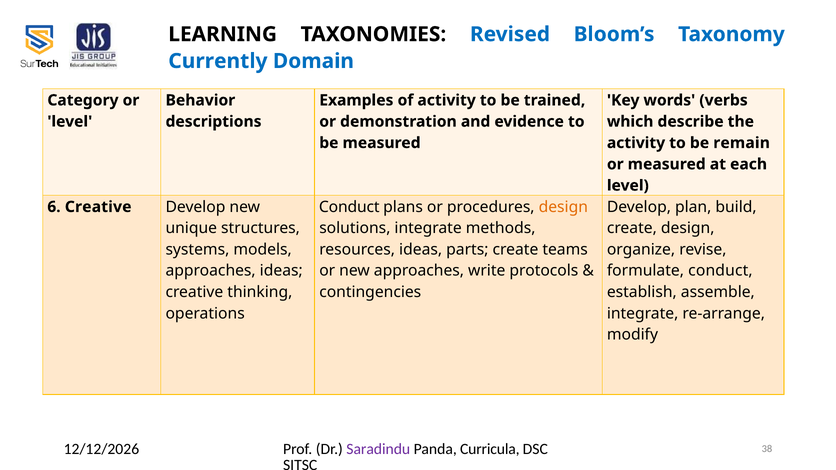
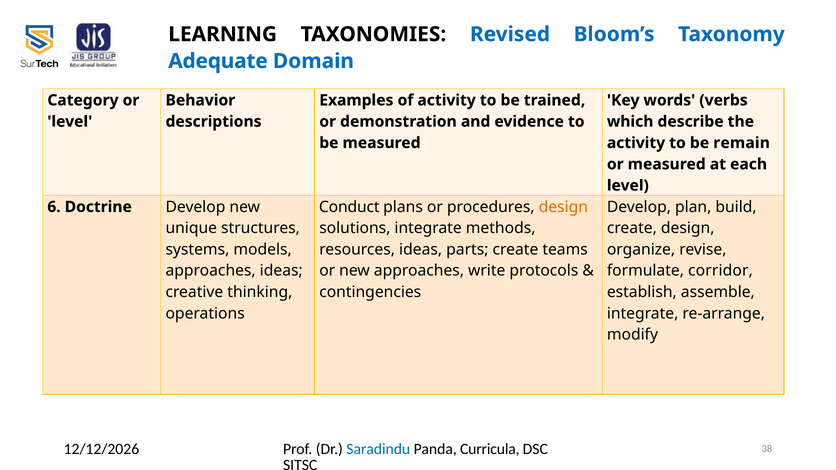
Currently: Currently -> Adequate (218, 61)
6 Creative: Creative -> Doctrine (98, 207)
formulate conduct: conduct -> corridor (720, 271)
Saradindu colour: purple -> blue (378, 449)
